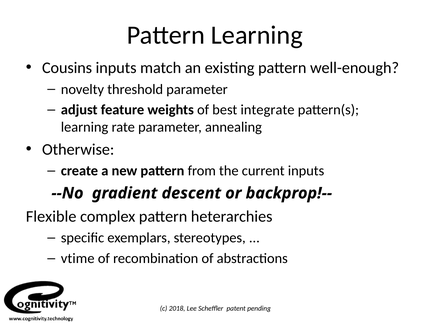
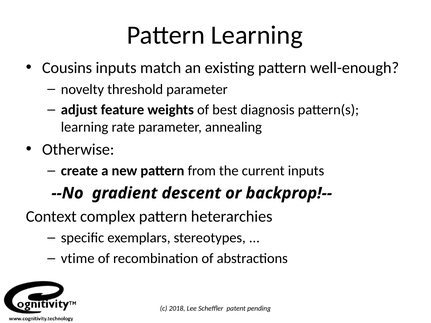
integrate: integrate -> diagnosis (268, 110)
Flexible: Flexible -> Context (51, 217)
